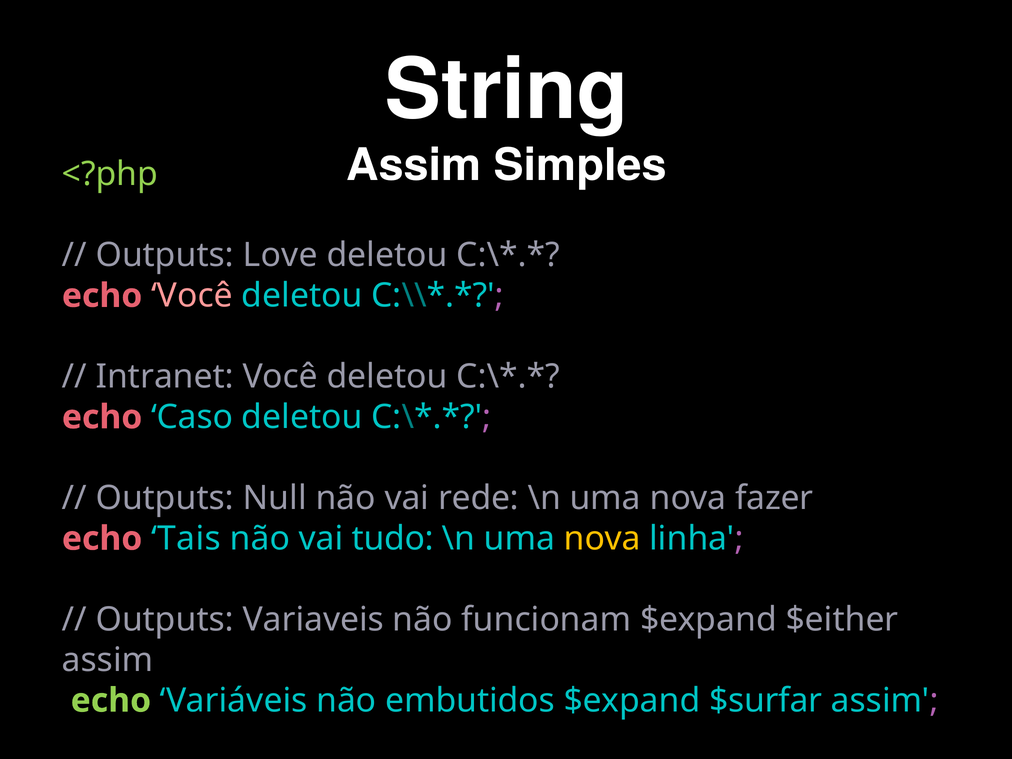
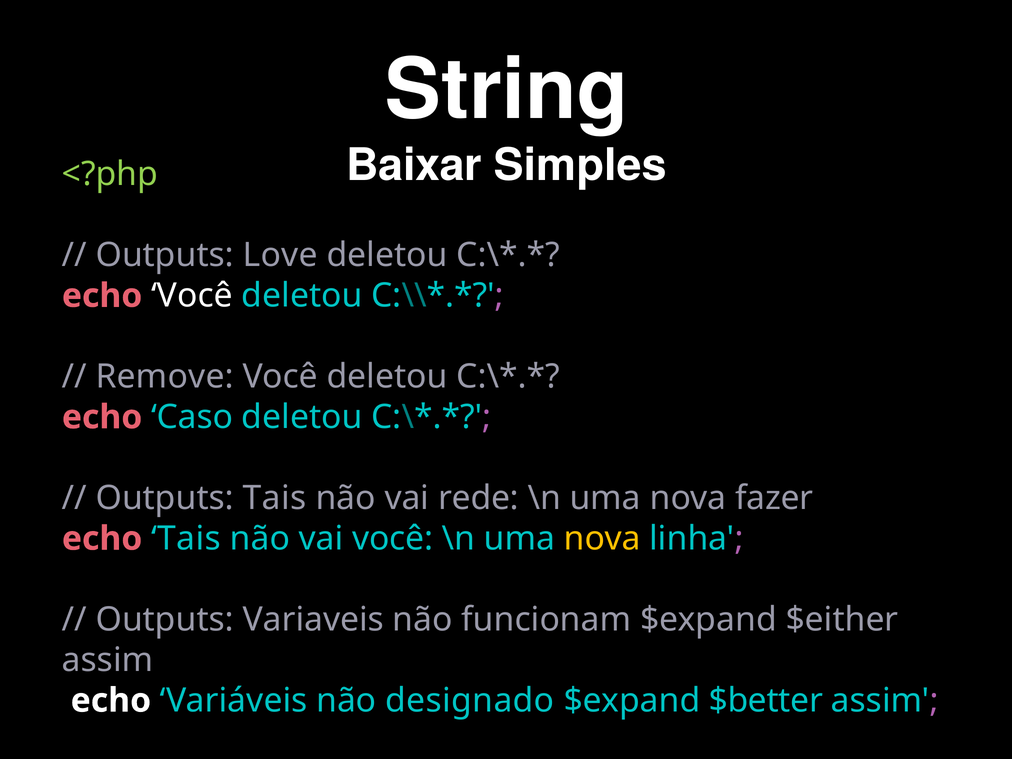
Assim: Assim -> Baixar (414, 165)
Você colour: pink -> white (192, 296)
Intranet: Intranet -> Remove (165, 377)
Outputs Null: Null -> Tais (275, 498)
vai tudo: tudo -> você (393, 539)
echo colour: light green -> white (111, 701)
embutidos: embutidos -> designado (470, 701)
$surfar: $surfar -> $better (766, 701)
